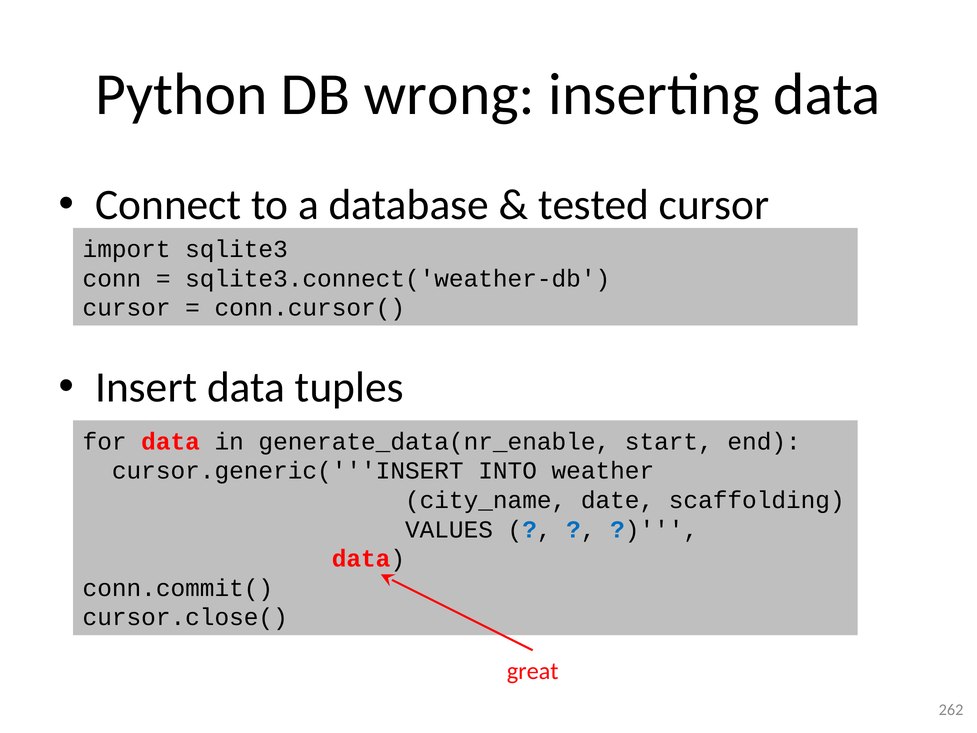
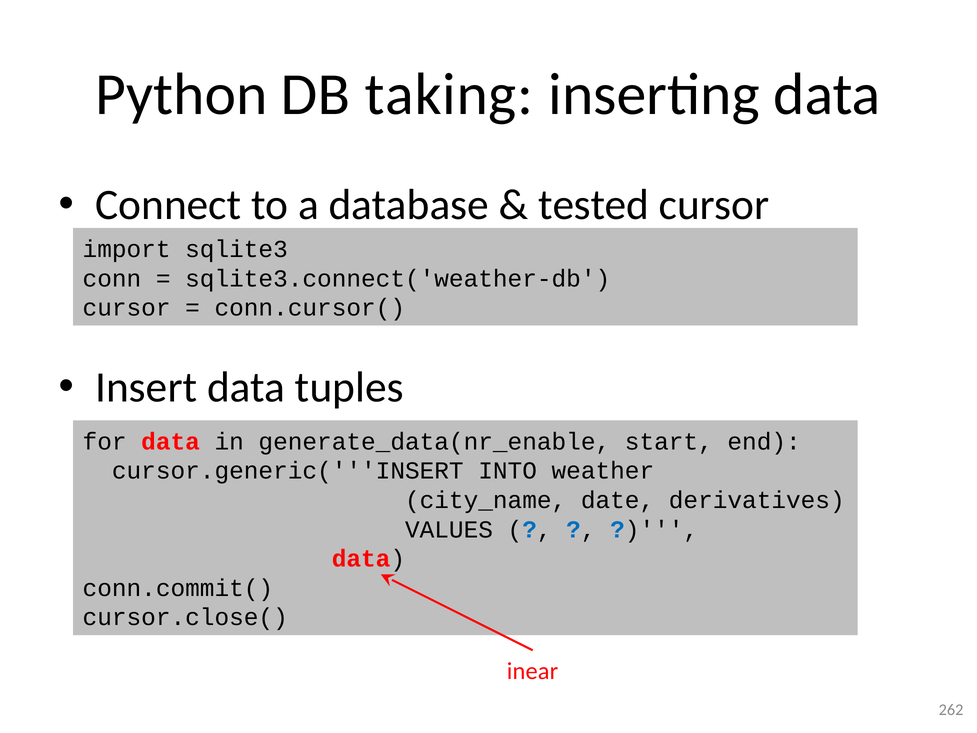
wrong: wrong -> taking (449, 95)
scaffolding: scaffolding -> derivatives (757, 500)
great: great -> inear (533, 671)
